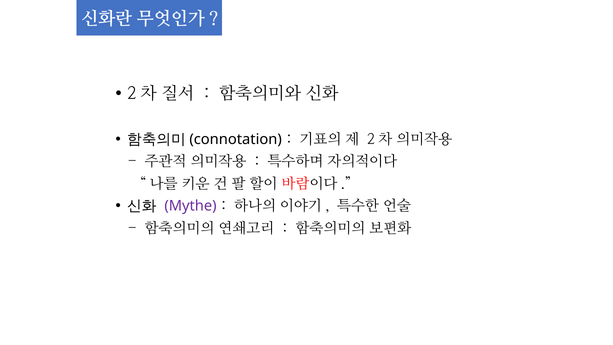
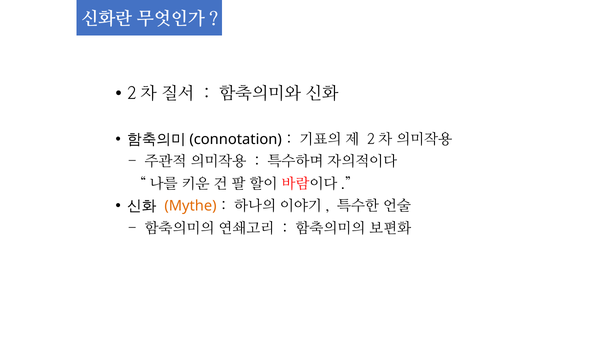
Mythe colour: purple -> orange (190, 206)
